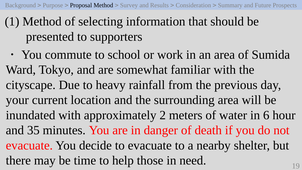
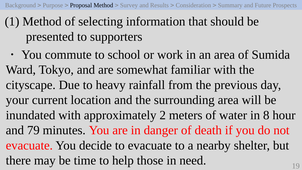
6: 6 -> 8 (266, 115)
35: 35 -> 79 (33, 130)
